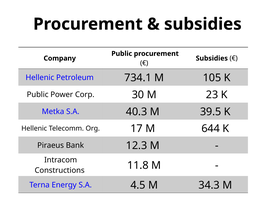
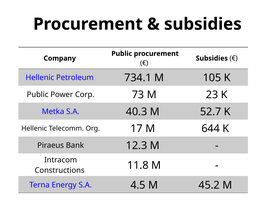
30: 30 -> 73 (138, 94)
39.5: 39.5 -> 52.7 (211, 111)
34.3: 34.3 -> 45.2 (209, 184)
